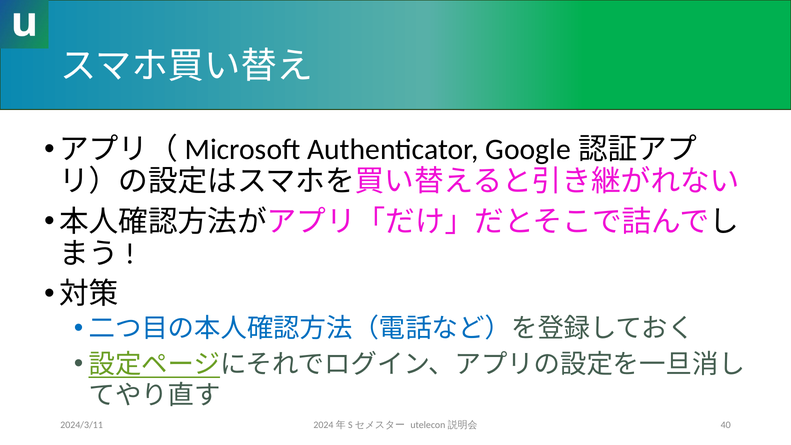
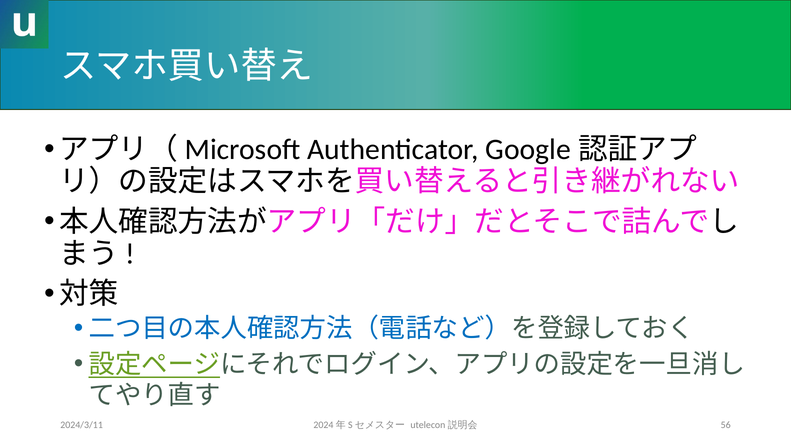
40: 40 -> 56 (726, 425)
